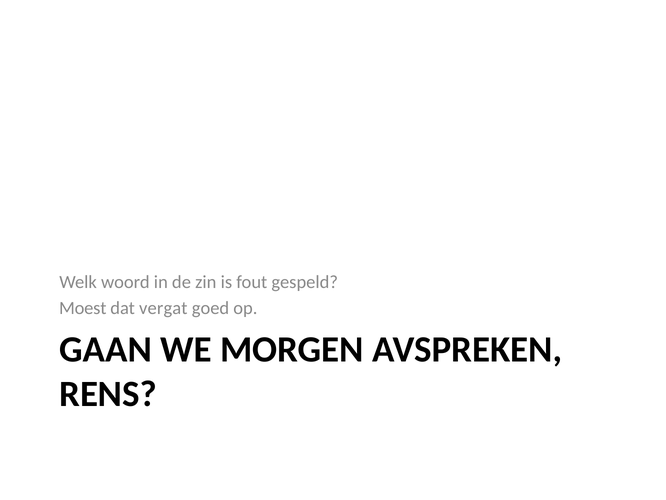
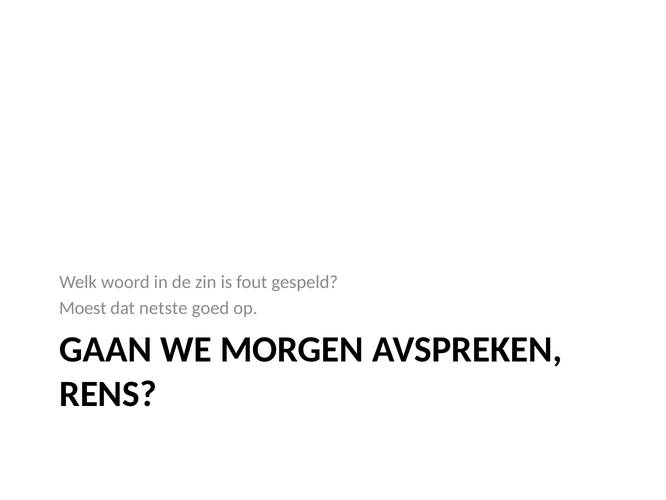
vergat: vergat -> netste (163, 308)
